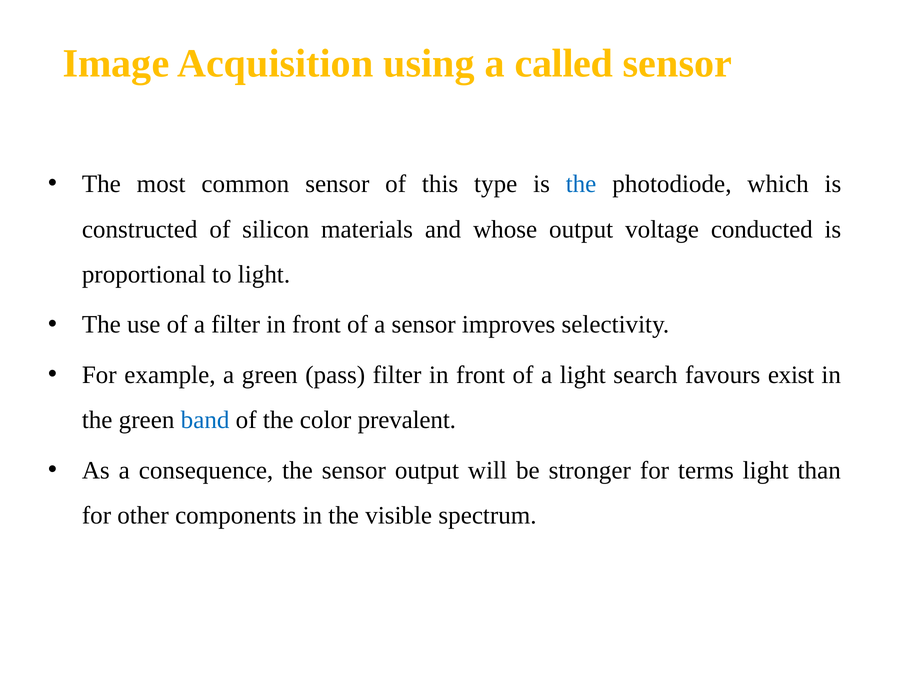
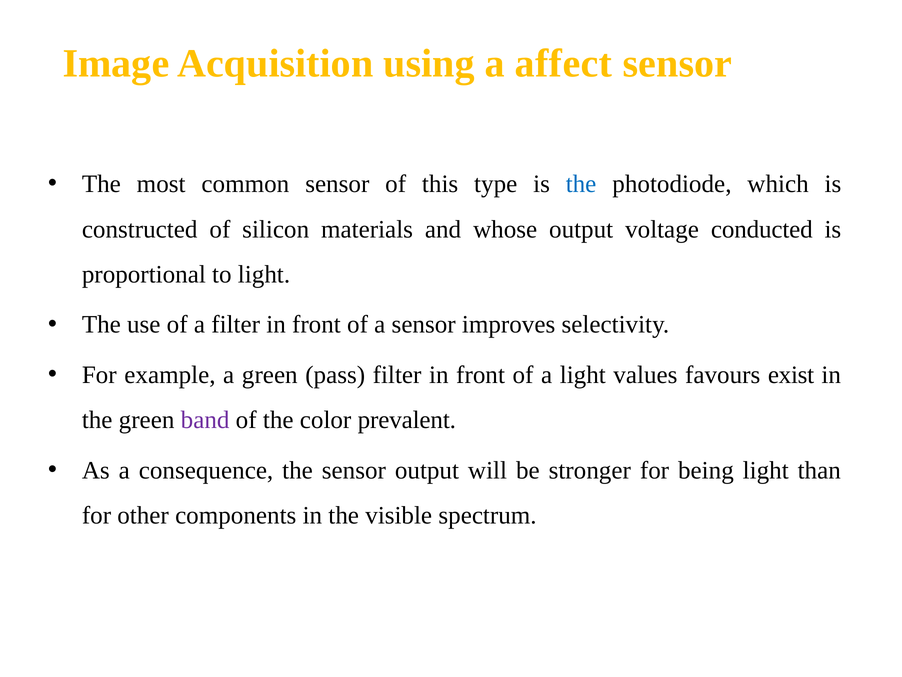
called: called -> affect (564, 64)
search: search -> values (645, 375)
band colour: blue -> purple (205, 420)
terms: terms -> being (706, 470)
